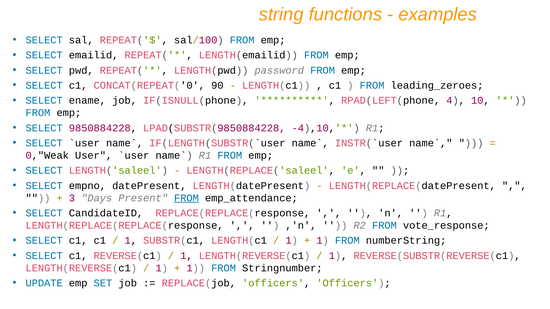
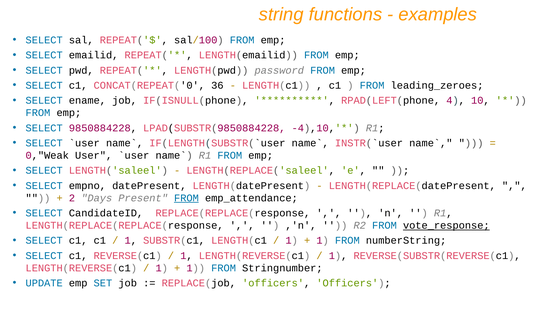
90: 90 -> 36 (217, 86)
3: 3 -> 2 (72, 198)
vote_response underline: none -> present (446, 226)
